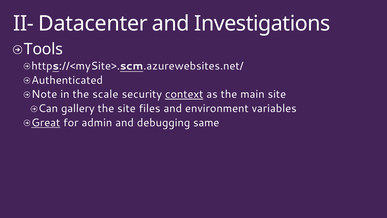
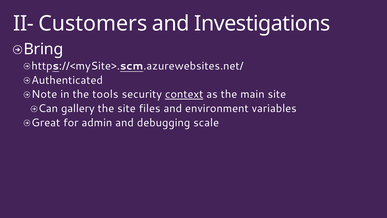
Datacenter: Datacenter -> Customers (93, 23)
Tools: Tools -> Bring (43, 49)
scale: scale -> tools (105, 94)
Great underline: present -> none (46, 123)
same: same -> scale (206, 123)
